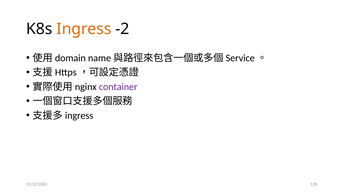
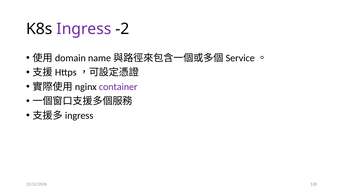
Ingress colour: orange -> purple (84, 29)
